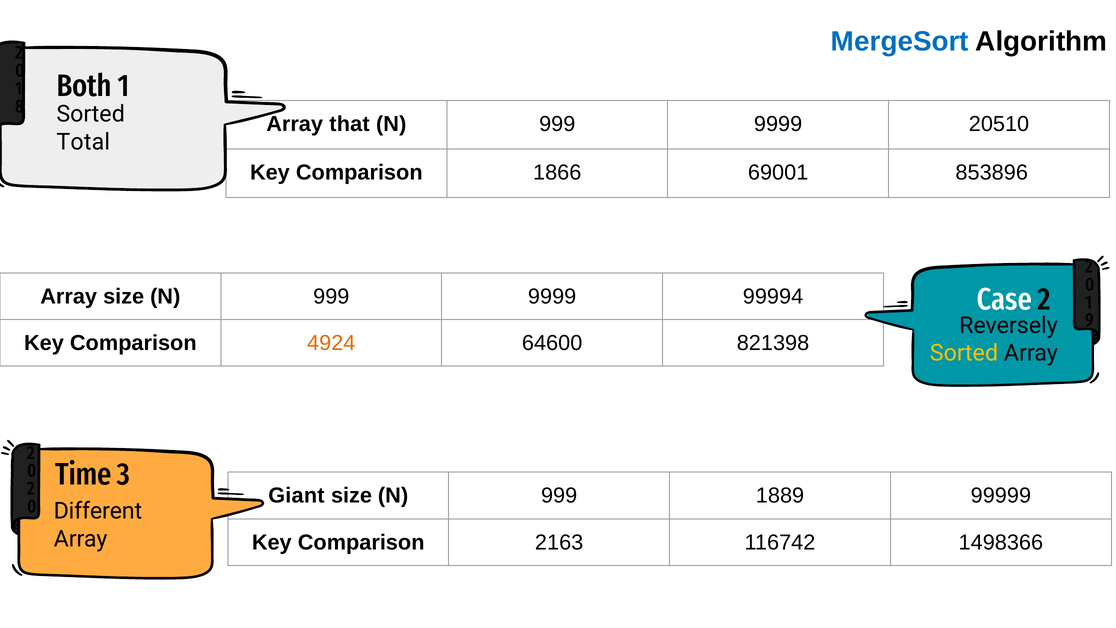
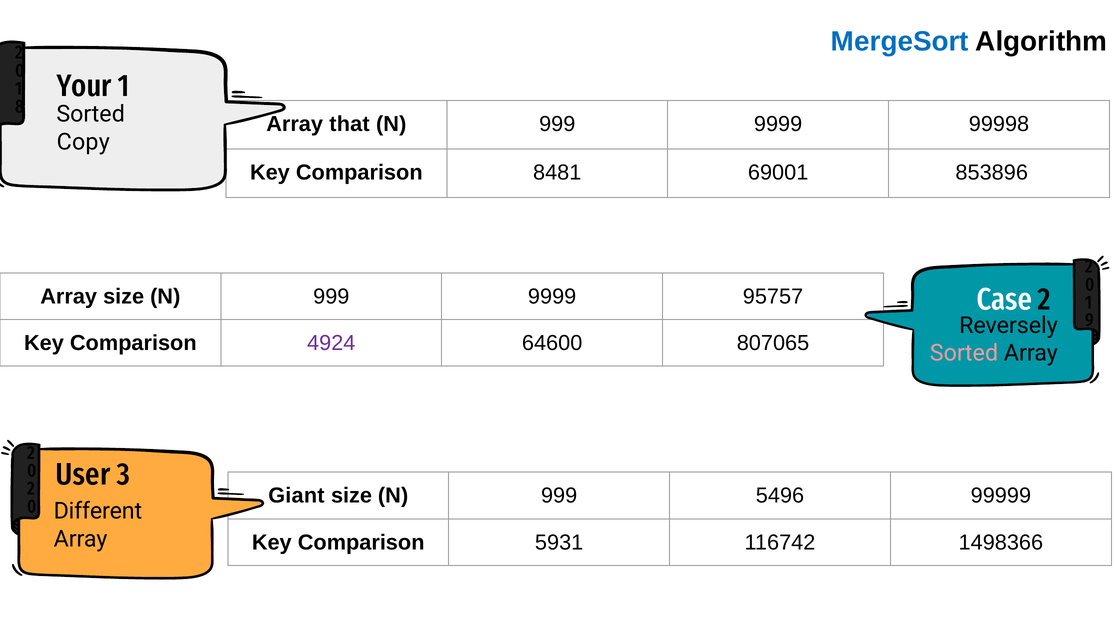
Both: Both -> Your (84, 86)
20510: 20510 -> 99998 (999, 124)
Total: Total -> Copy (83, 142)
1866: 1866 -> 8481 (557, 173)
99994: 99994 -> 95757 (773, 296)
4924 colour: orange -> purple (331, 343)
821398: 821398 -> 807065 (773, 343)
Sorted colour: yellow -> pink (964, 353)
Time: Time -> User (83, 474)
1889: 1889 -> 5496 (780, 496)
2163: 2163 -> 5931 (559, 542)
